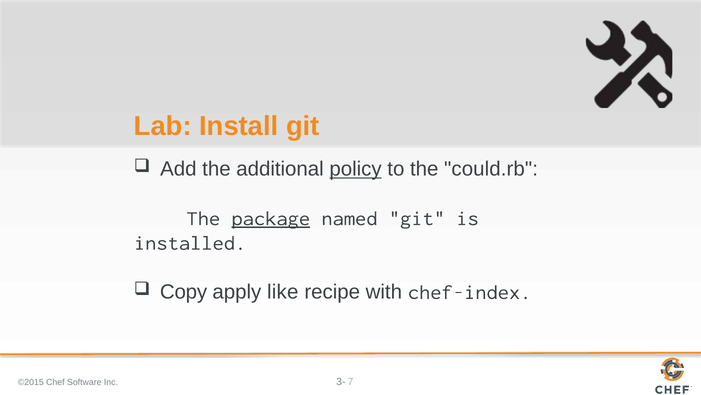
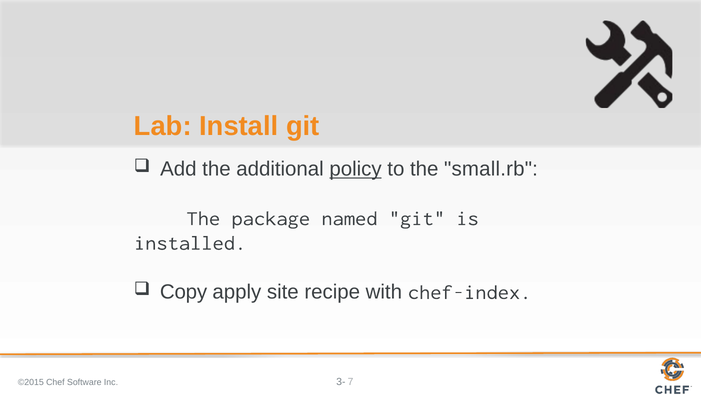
could.rb: could.rb -> small.rb (491, 169)
package underline: present -> none (271, 218)
like: like -> site (283, 292)
